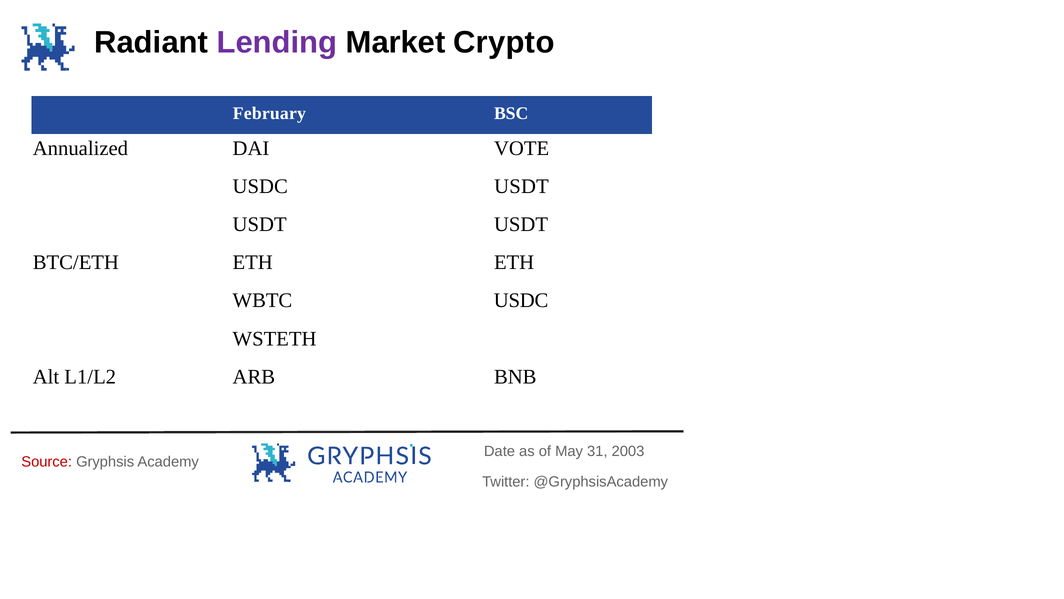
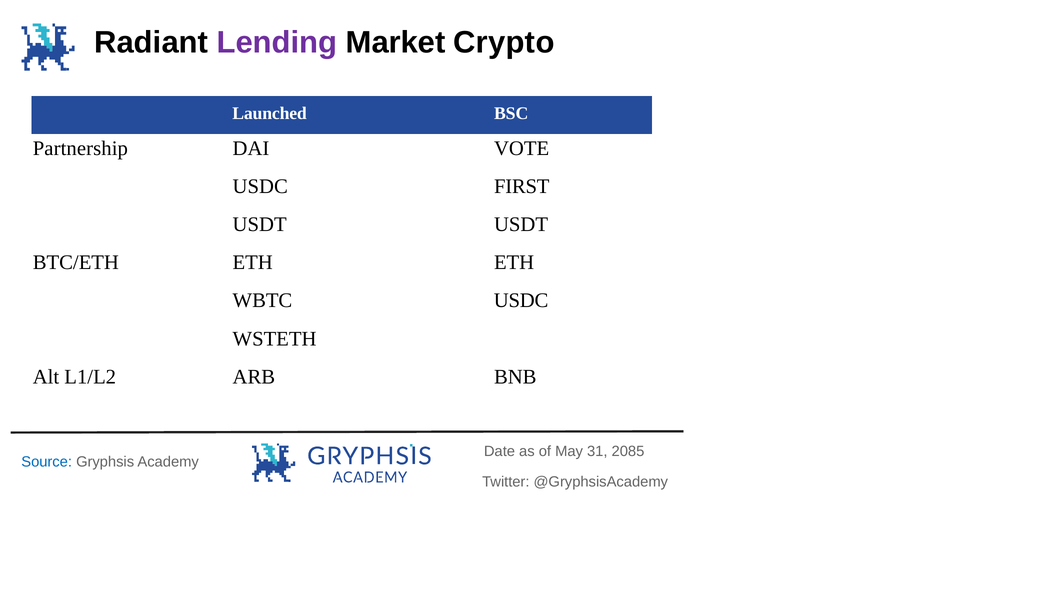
February: February -> Launched (270, 114)
Annualized: Annualized -> Partnership (80, 148)
USDC USDT: USDT -> FIRST (522, 186)
2003: 2003 -> 2085 (628, 451)
Source colour: red -> blue (47, 461)
